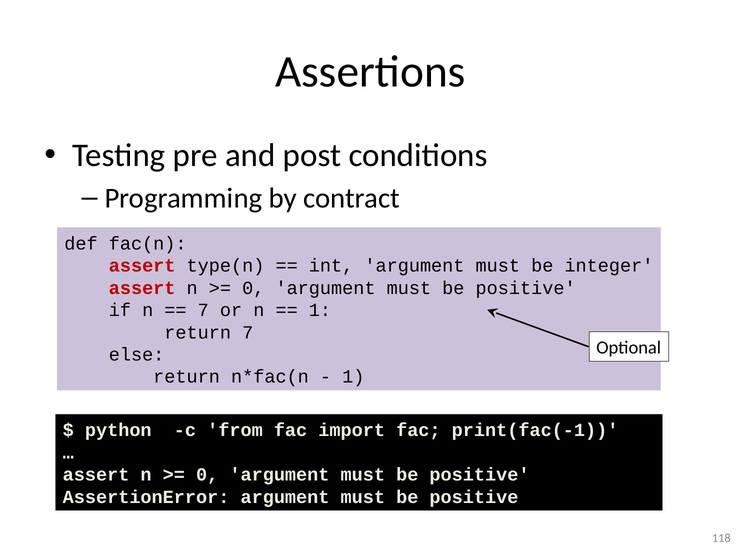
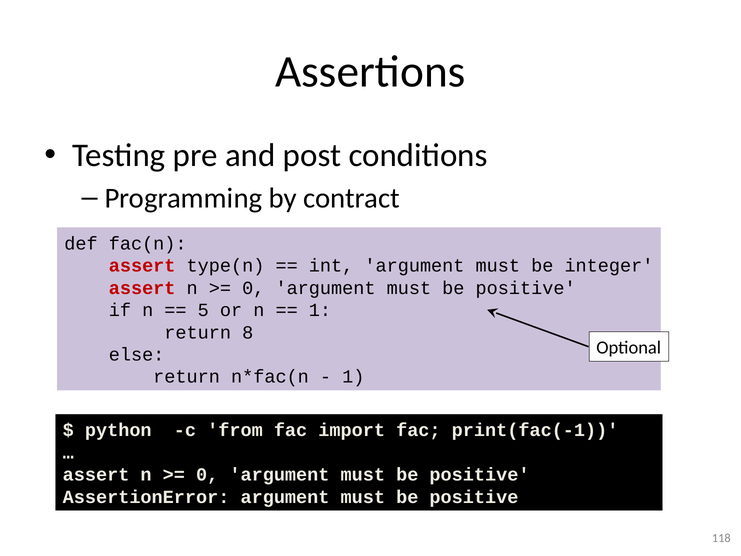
7: 7 -> 5 (203, 310)
return 7: 7 -> 8 (248, 332)
